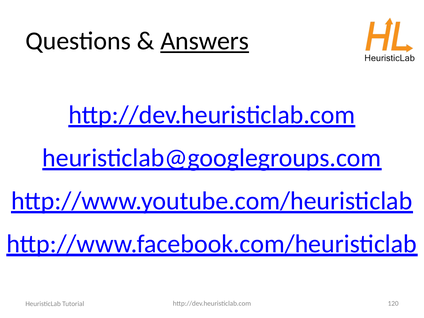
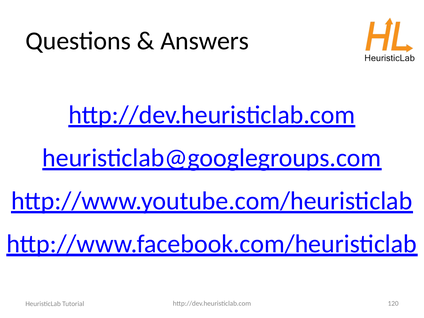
Answers underline: present -> none (205, 41)
